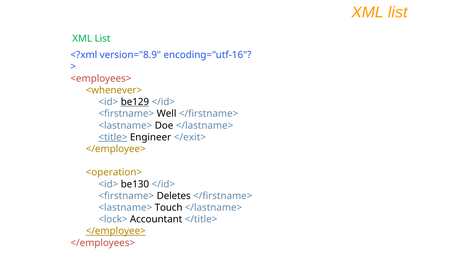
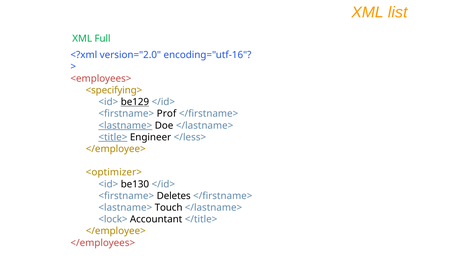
List: List -> Full (103, 39)
version="8.9: version="8.9 -> version="2.0 (130, 55)
<whenever>: <whenever> -> <specifying> (114, 90)
Well: Well -> Prof (167, 114)
<lastname> underline: none -> present (125, 126)
</exit>: </exit> -> </less> (190, 137)
<operation>: <operation> -> <optimizer> (114, 173)
</employee> underline: present -> none (116, 231)
